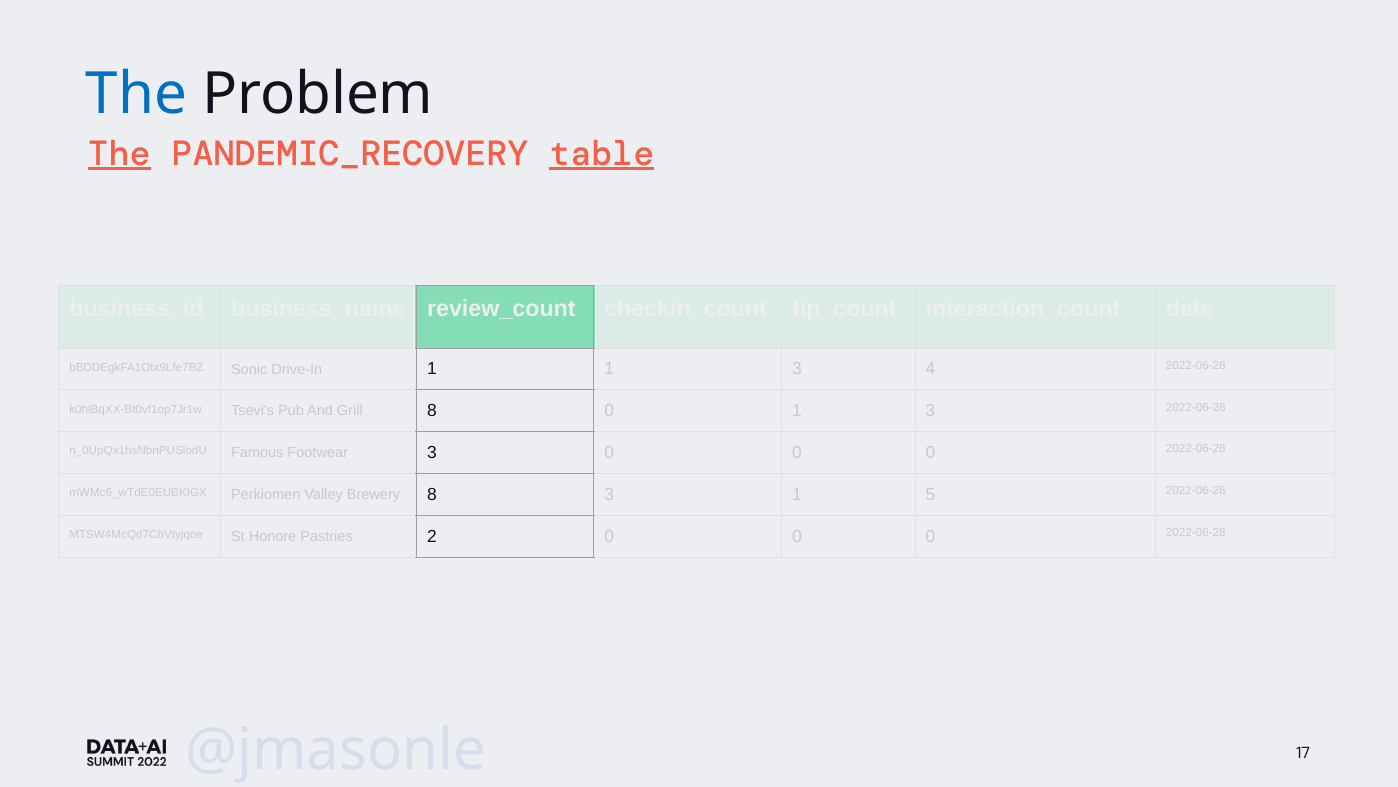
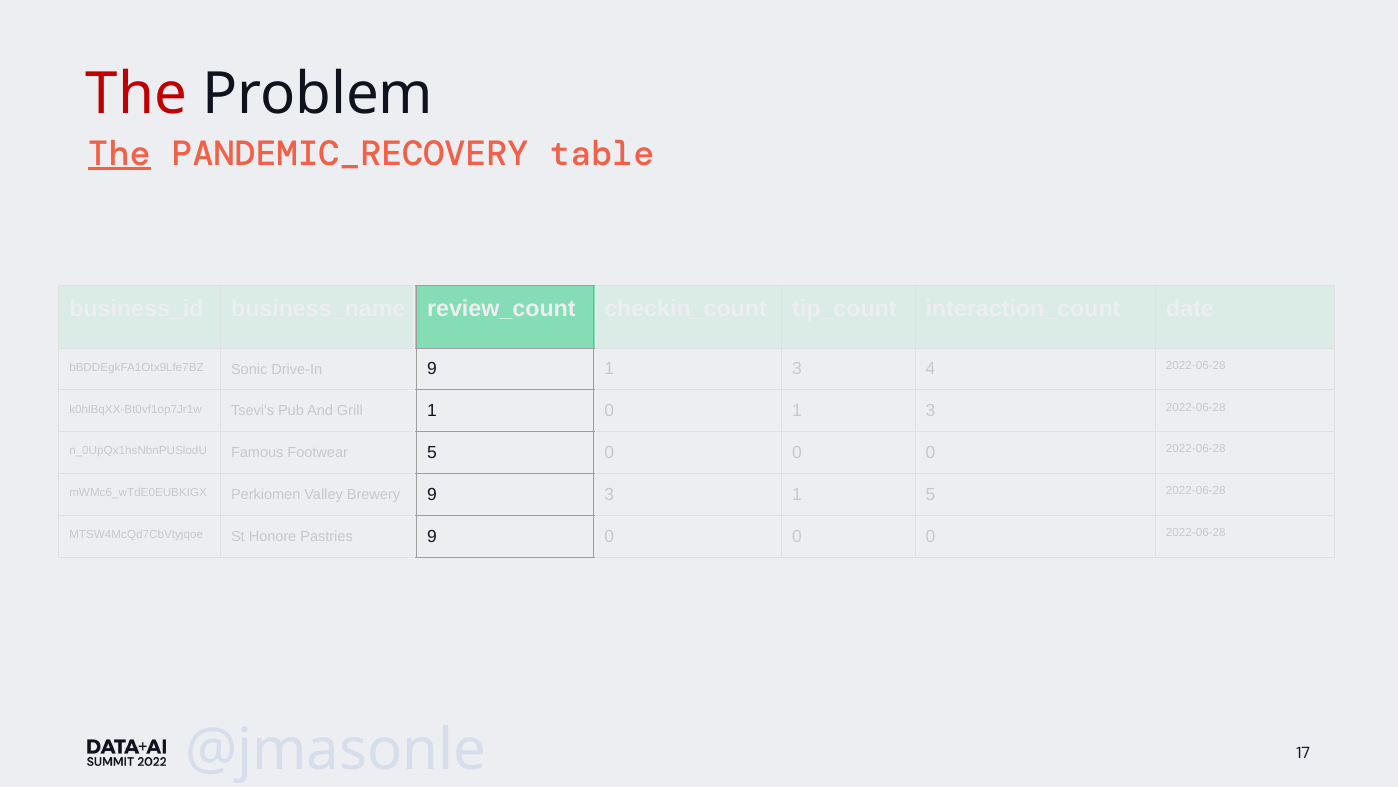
The colour: blue -> red (136, 95)
table underline: present -> none (602, 153)
1: 1 -> 9 (432, 368)
8: 8 -> 1 (432, 410)
3: 3 -> 5 (432, 452)
8: 8 -> 9 (432, 494)
2: 2 -> 9 (432, 536)
